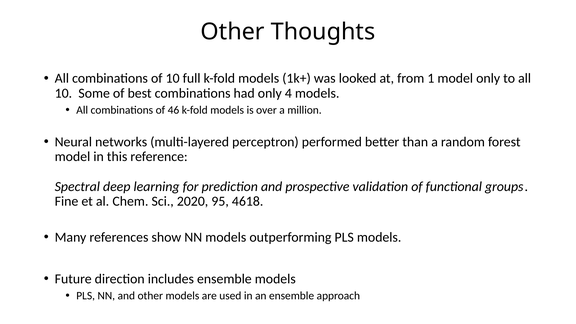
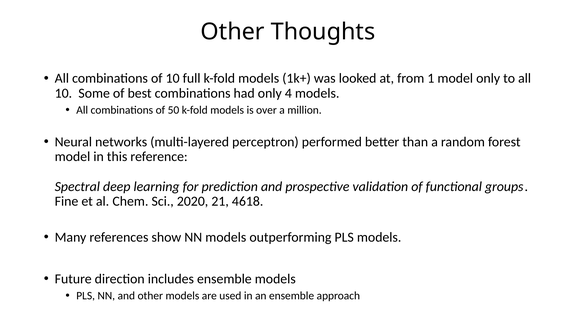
46: 46 -> 50 (173, 110)
95: 95 -> 21 (220, 201)
